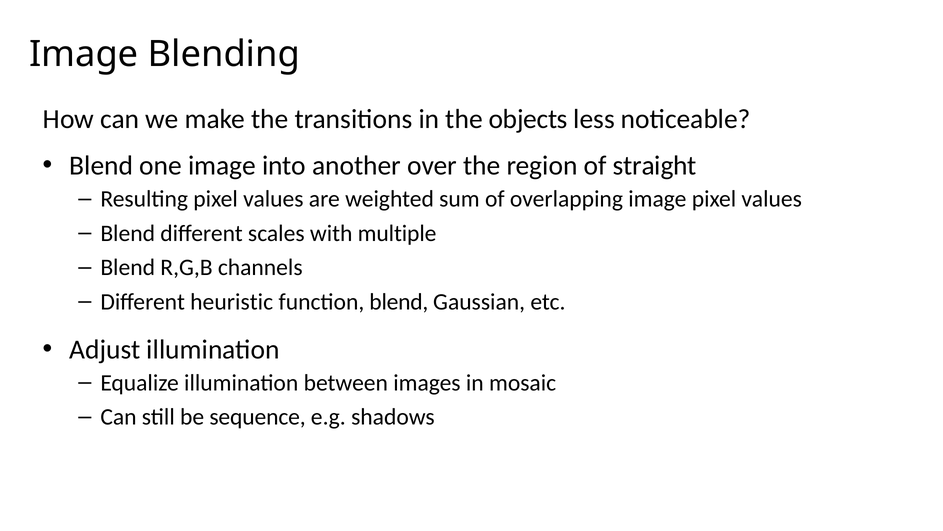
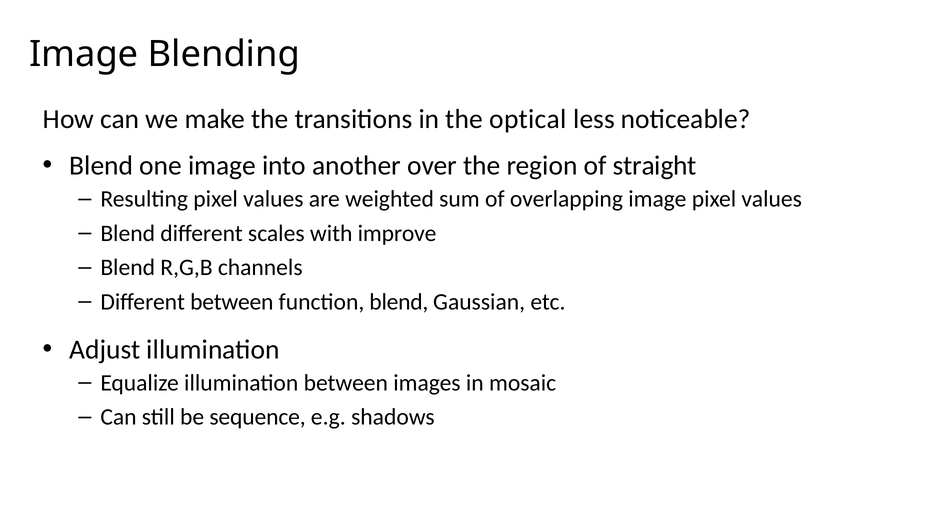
objects: objects -> optical (528, 119)
multiple: multiple -> improve (397, 233)
Different heuristic: heuristic -> between (232, 302)
